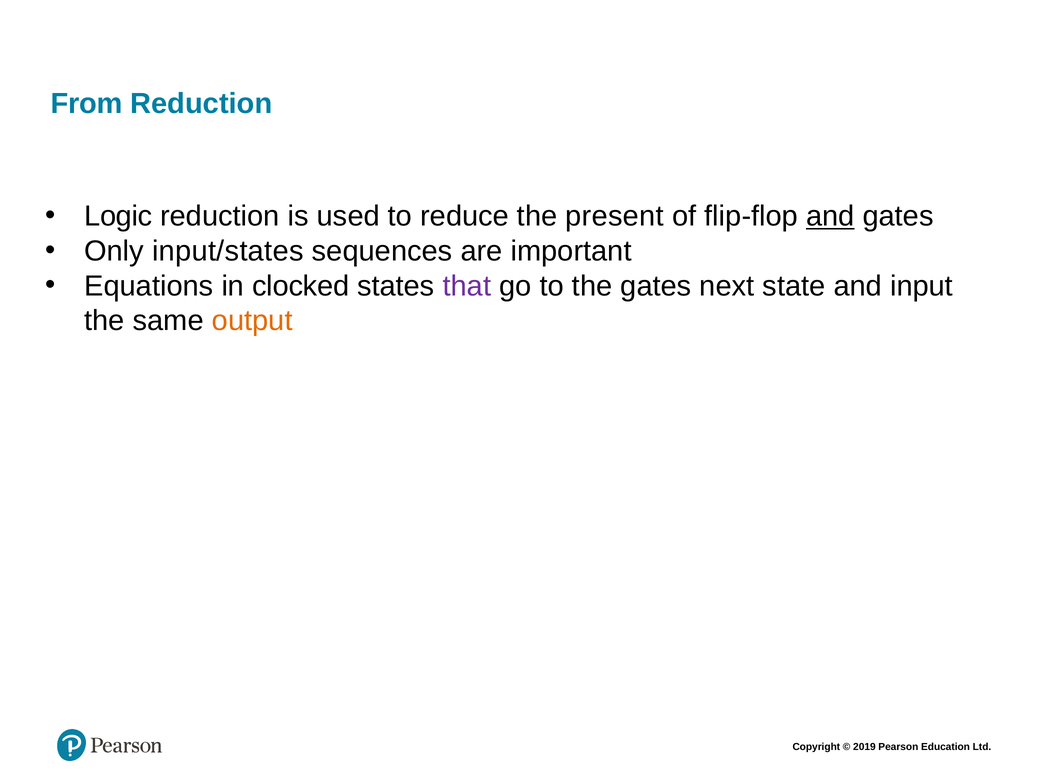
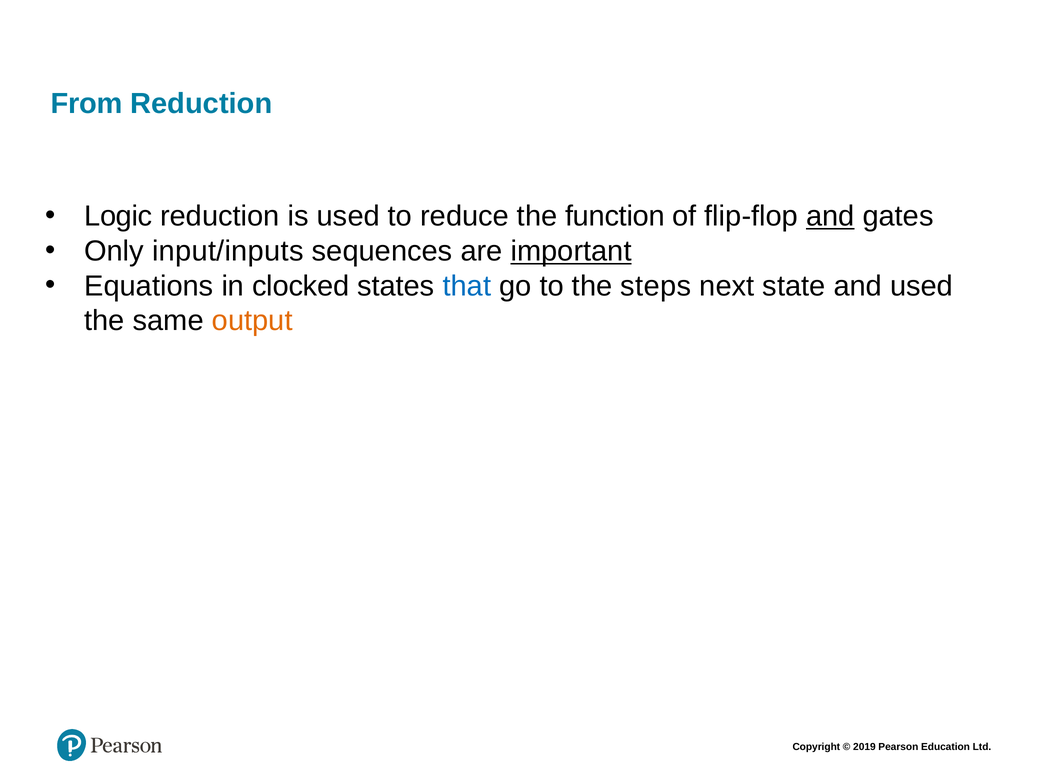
present: present -> function (615, 216)
input/states: input/states -> input/inputs (228, 251)
important underline: none -> present (571, 251)
that colour: purple -> blue (467, 286)
the gates: gates -> steps (656, 286)
and input: input -> used (922, 286)
